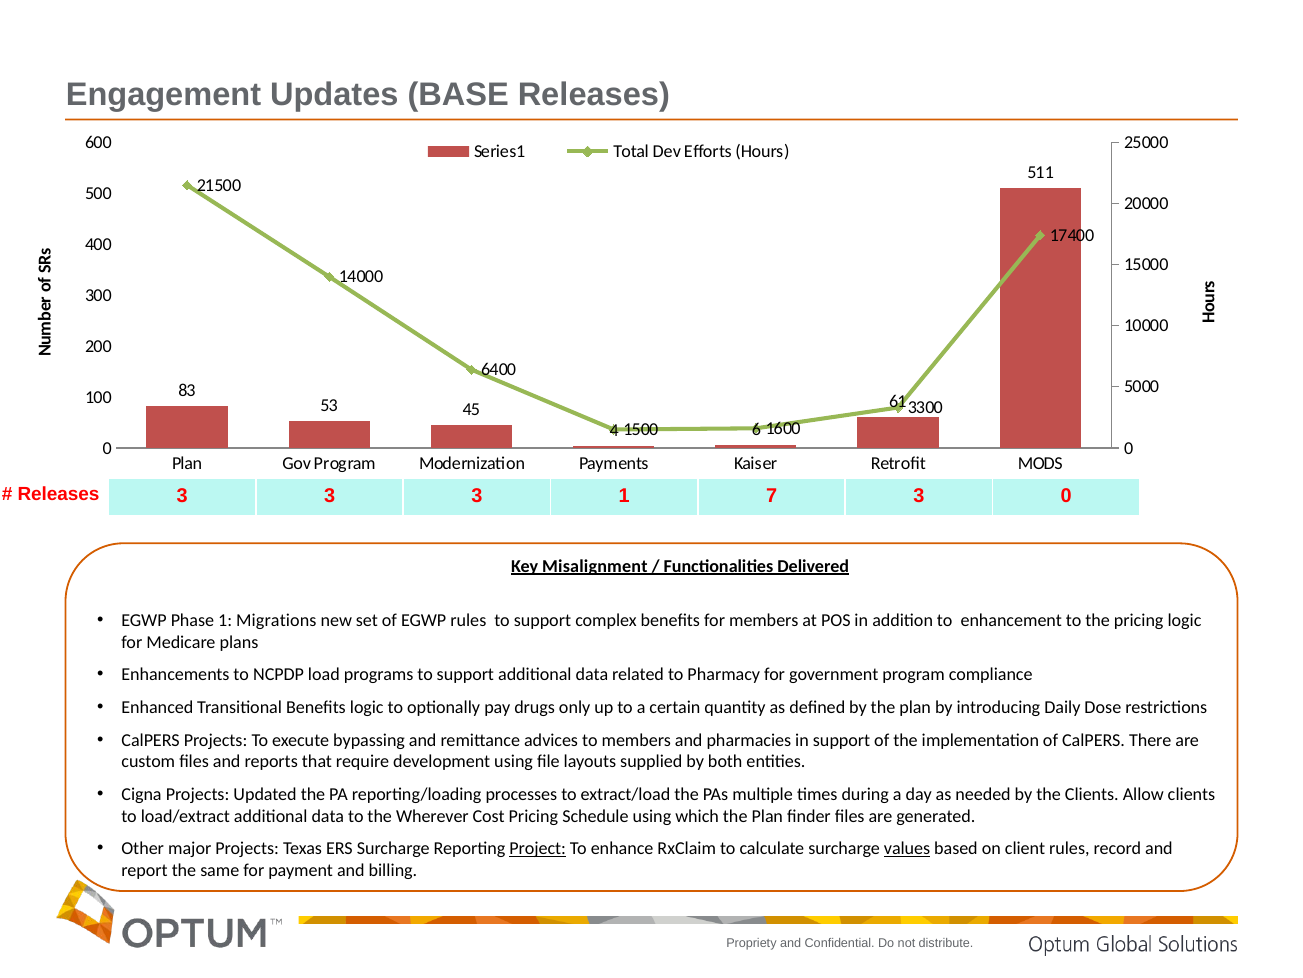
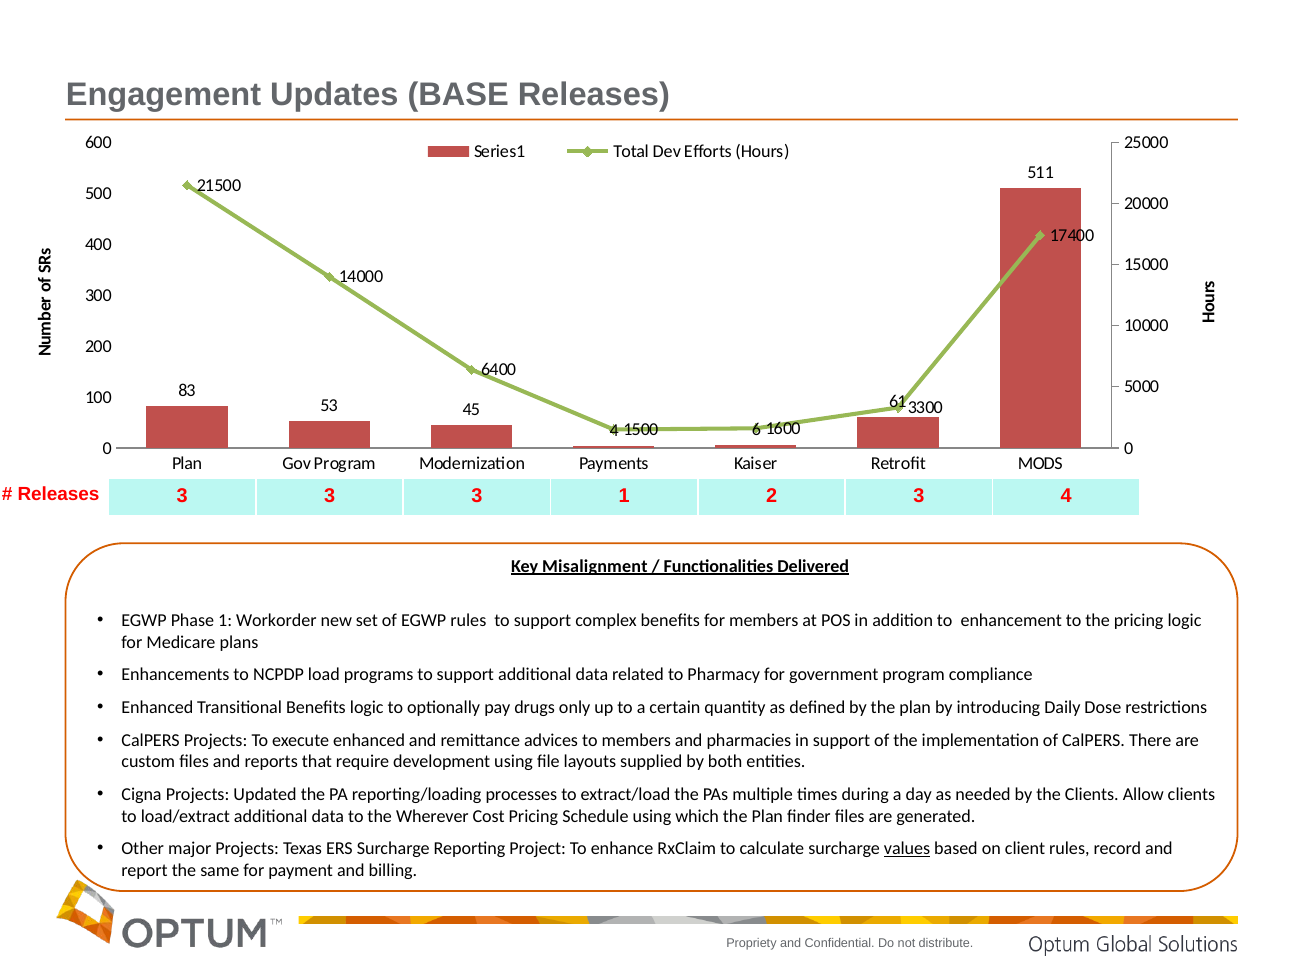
7: 7 -> 2 (772, 496)
3 0: 0 -> 4 (1066, 496)
Migrations: Migrations -> Workorder (276, 620)
execute bypassing: bypassing -> enhanced (369, 740)
Project underline: present -> none (538, 848)
